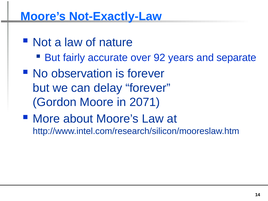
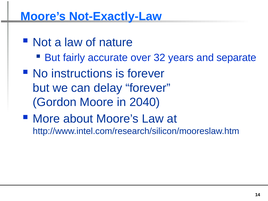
92: 92 -> 32 (159, 58)
observation: observation -> instructions (82, 74)
2071: 2071 -> 2040 (145, 102)
